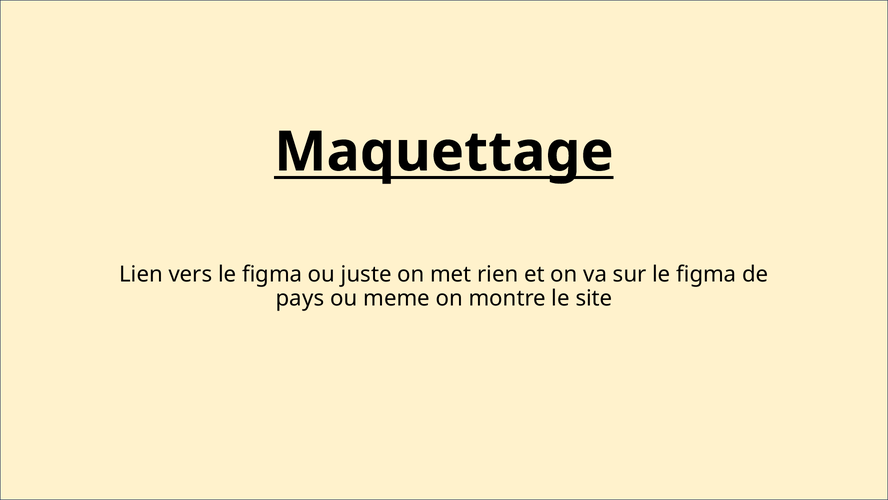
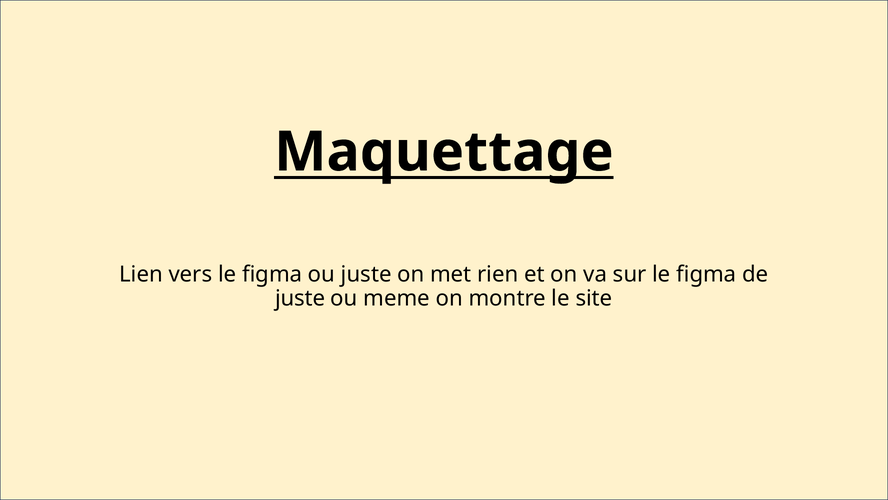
pays: pays -> juste (300, 298)
